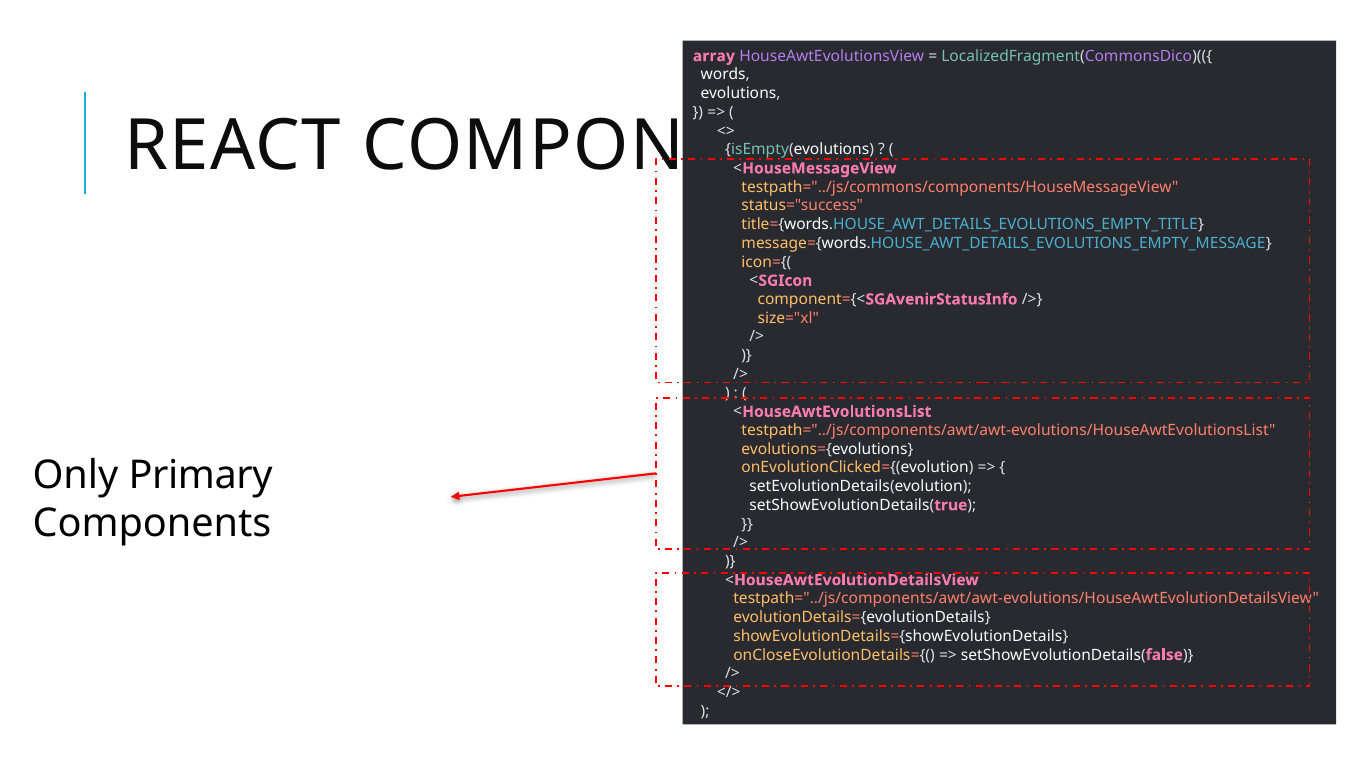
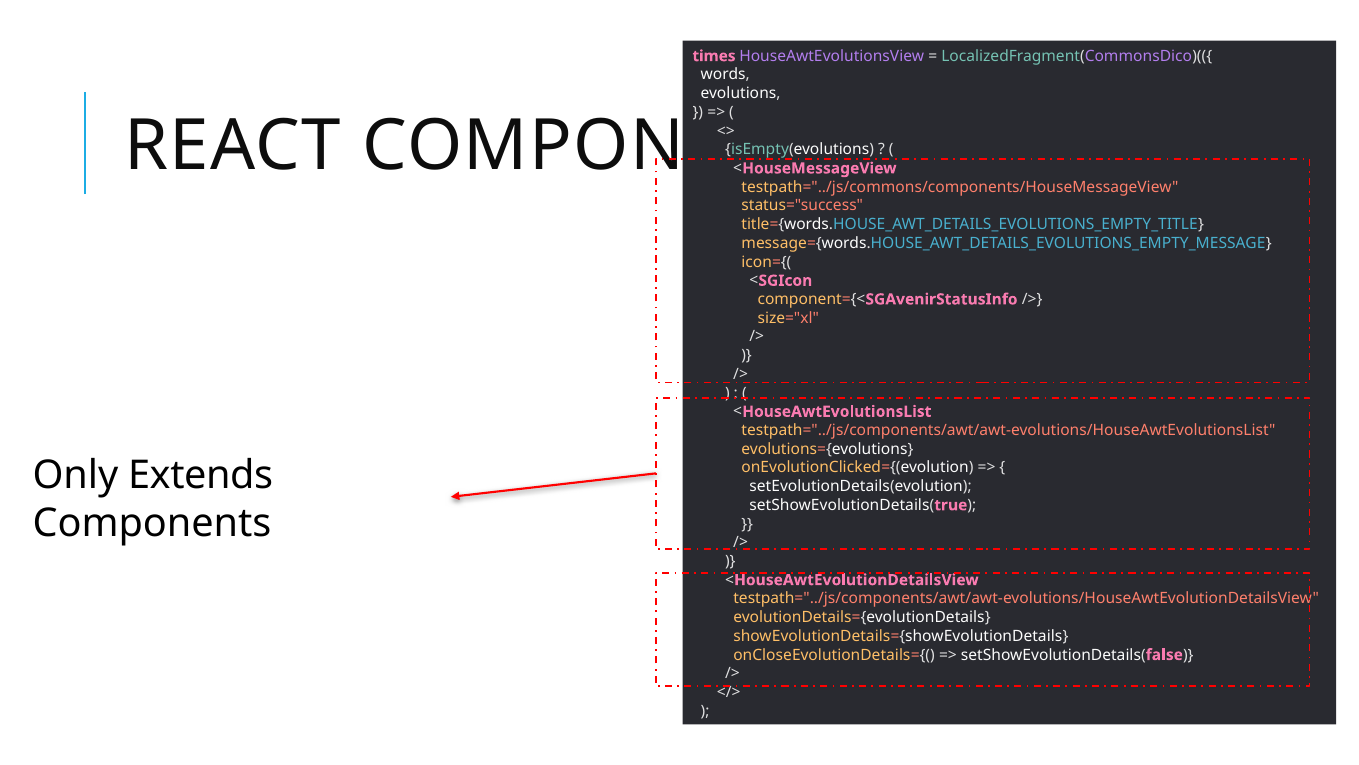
array: array -> times (714, 56)
Primary: Primary -> Extends (201, 475)
